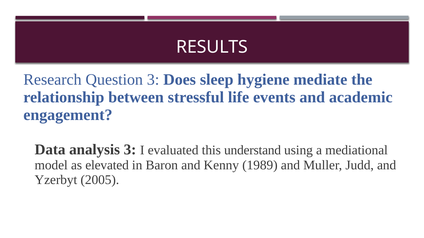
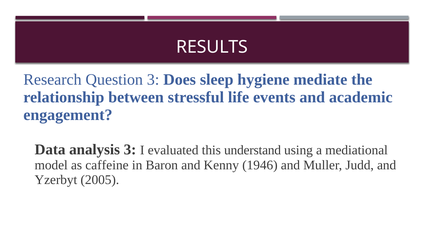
elevated: elevated -> caffeine (107, 165)
1989: 1989 -> 1946 (260, 165)
